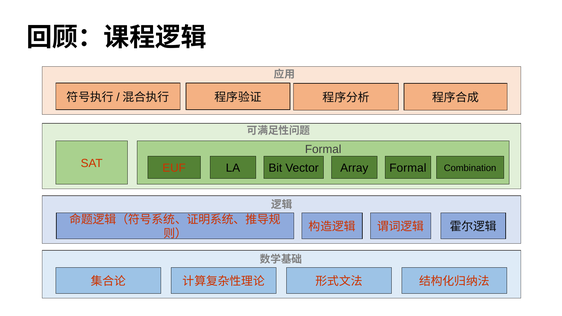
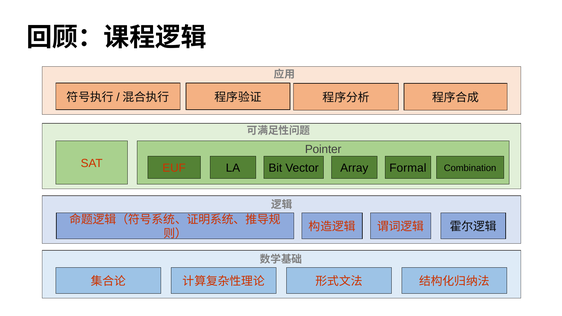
Formal: Formal -> Pointer (323, 149)
